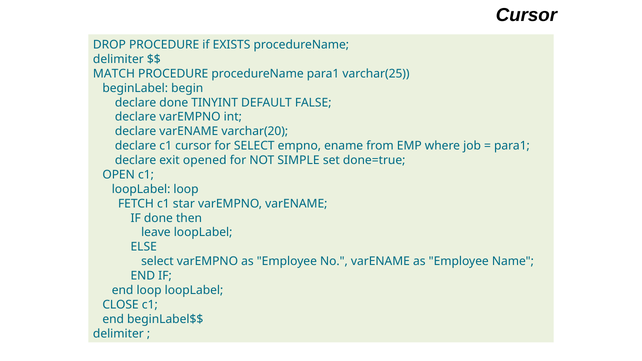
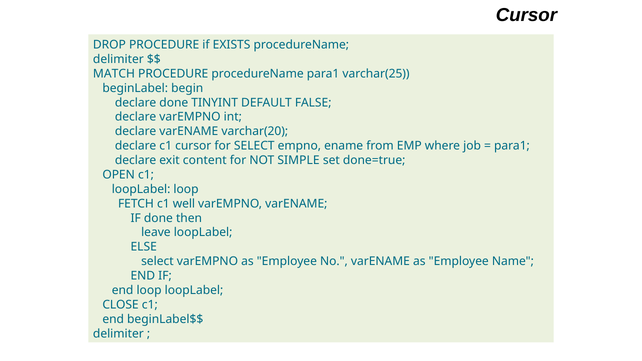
opened: opened -> content (205, 160)
star: star -> well (184, 204)
